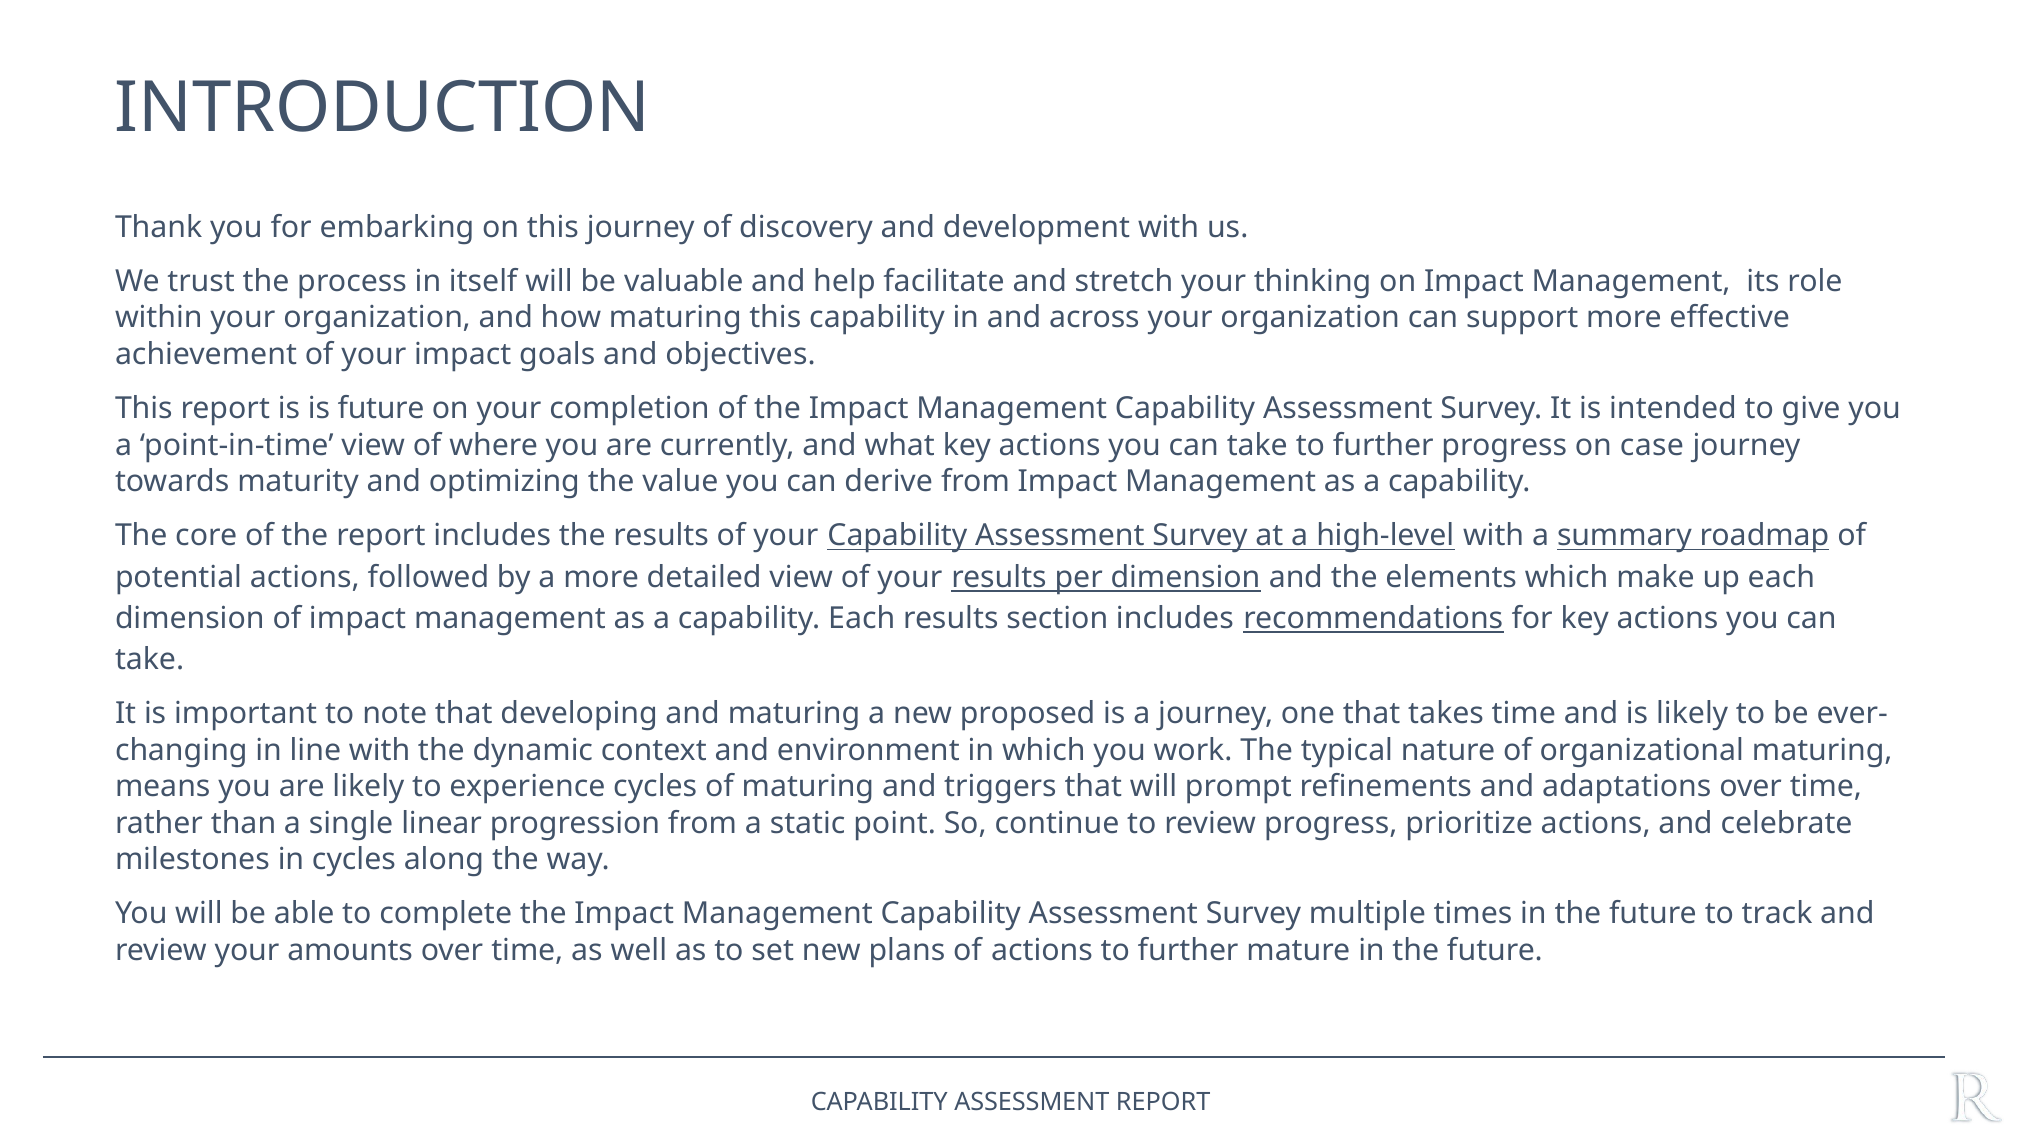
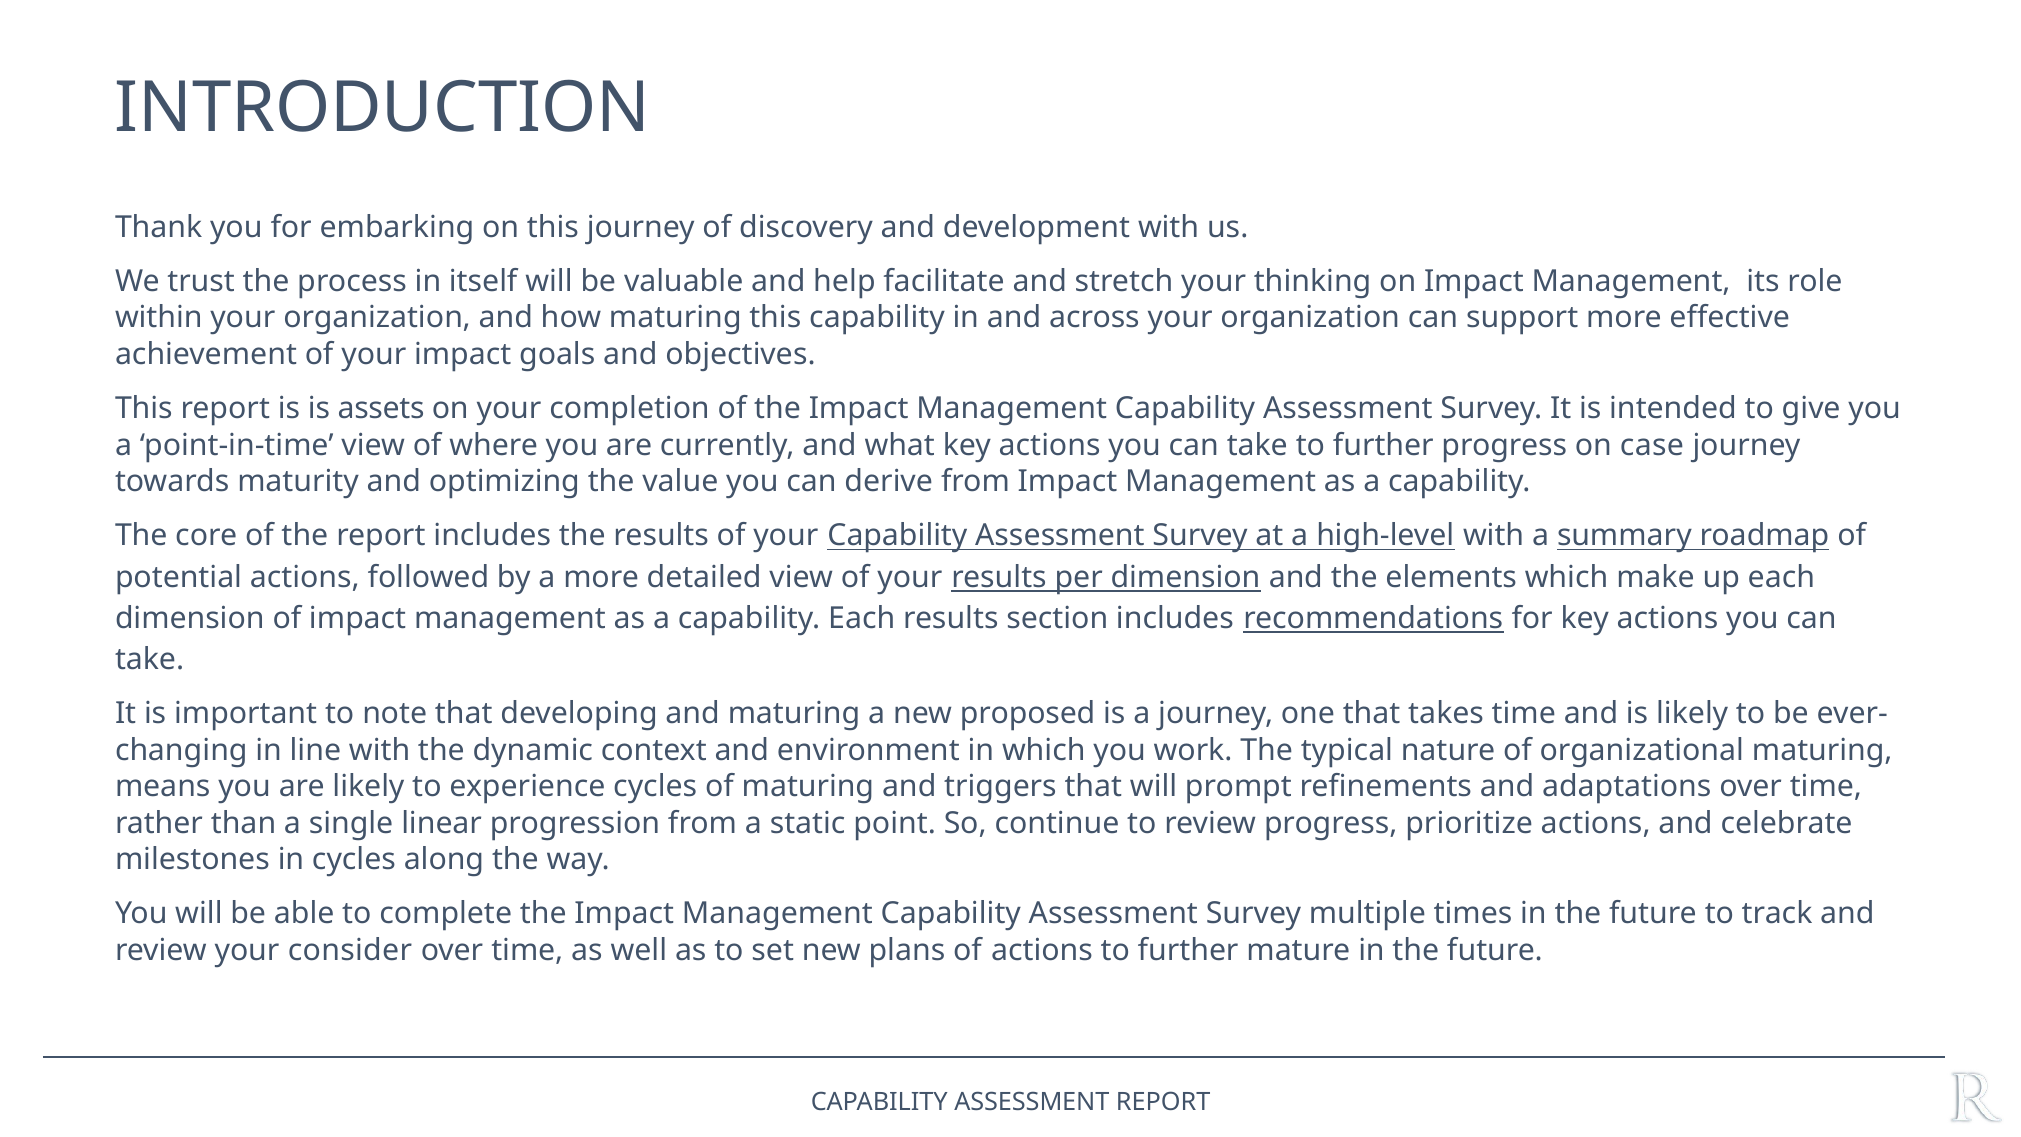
is future: future -> assets (381, 409)
amounts: amounts -> consider (350, 950)
